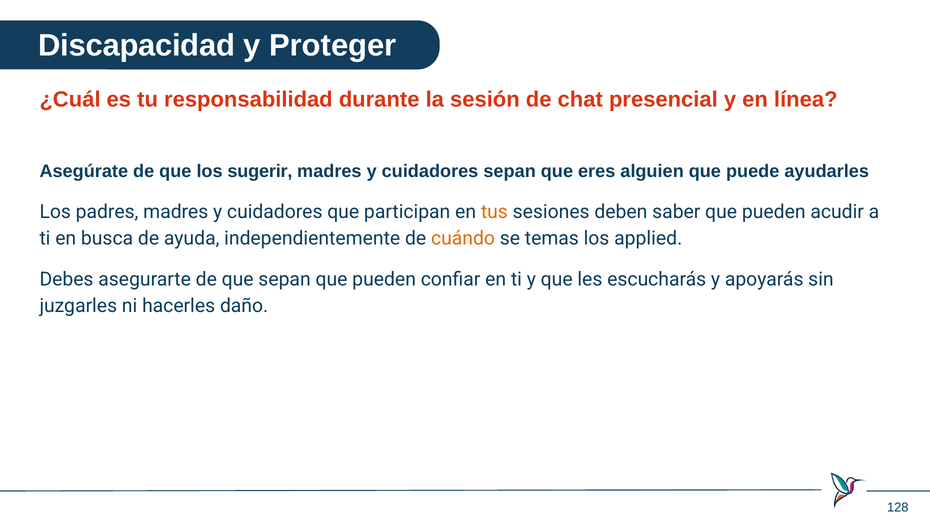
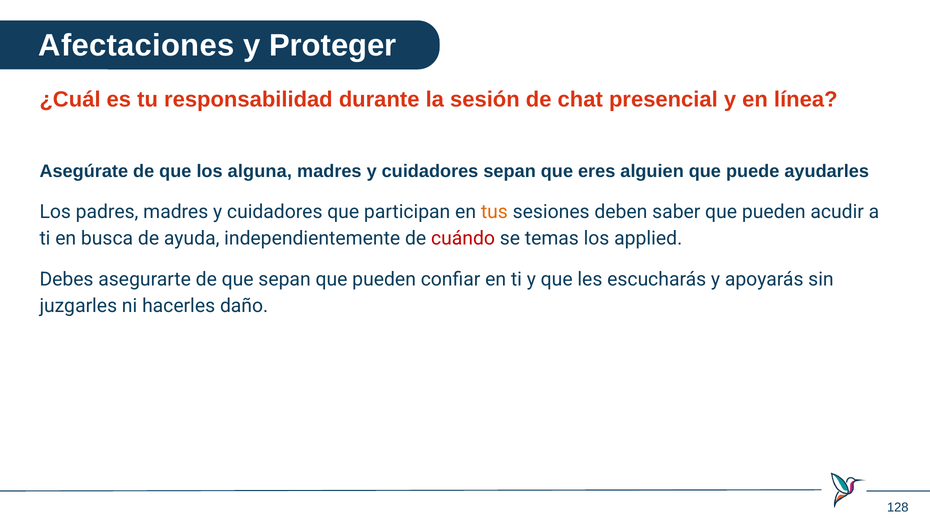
Discapacidad: Discapacidad -> Afectaciones (136, 45)
sugerir: sugerir -> alguna (260, 171)
cuándo colour: orange -> red (463, 238)
